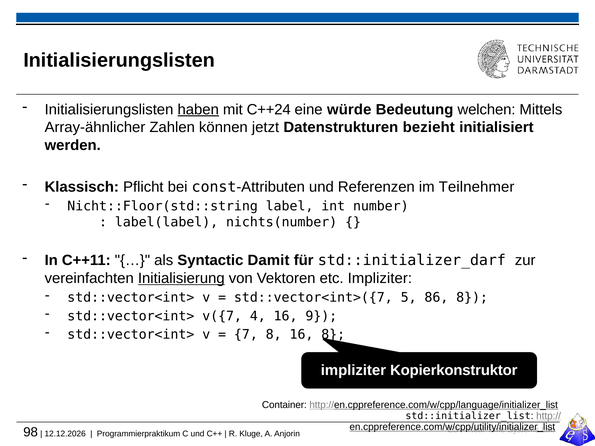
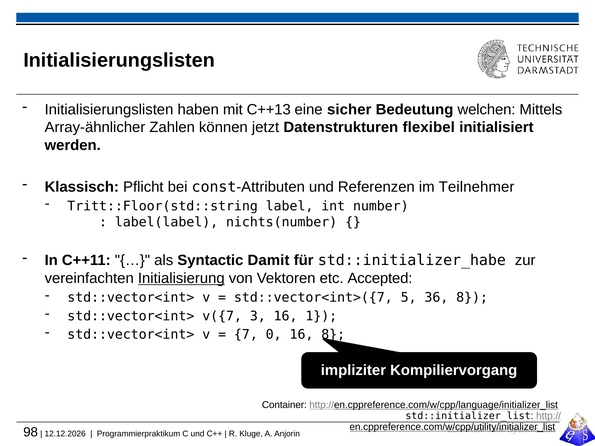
haben underline: present -> none (198, 110)
C++24: C++24 -> C++13 (269, 110)
würde: würde -> sicher (349, 110)
bezieht: bezieht -> flexibel (429, 127)
Nicht::Floor(std::string: Nicht::Floor(std::string -> Tritt::Floor(std::string (163, 206)
std::initializer_darf: std::initializer_darf -> std::initializer_habe (412, 261)
etc Impliziter: Impliziter -> Accepted (380, 278)
86: 86 -> 36 (436, 298)
4: 4 -> 3 (258, 316)
9: 9 -> 1 (321, 316)
7 8: 8 -> 0 (274, 335)
Kopierkonstruktor: Kopierkonstruktor -> Kompiliervorgang (454, 371)
